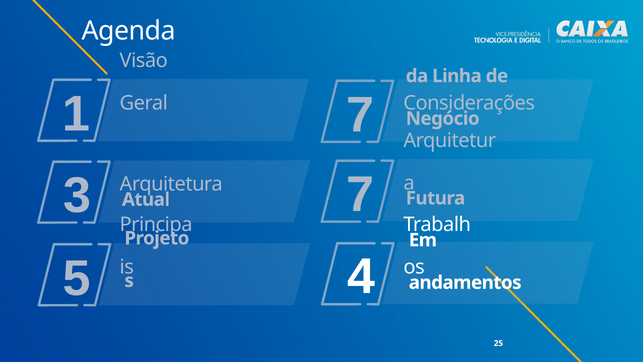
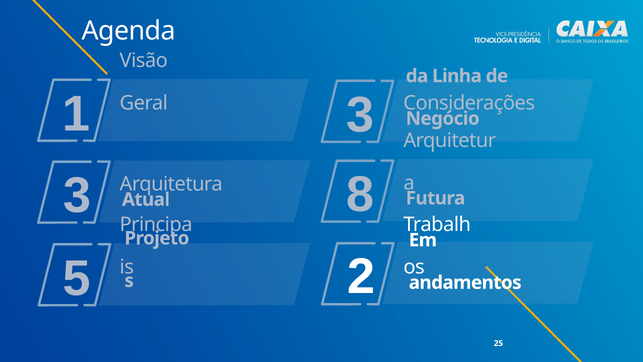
1 7: 7 -> 3 (360, 115)
Arquitetura 7: 7 -> 8 (360, 194)
4: 4 -> 2 (361, 276)
